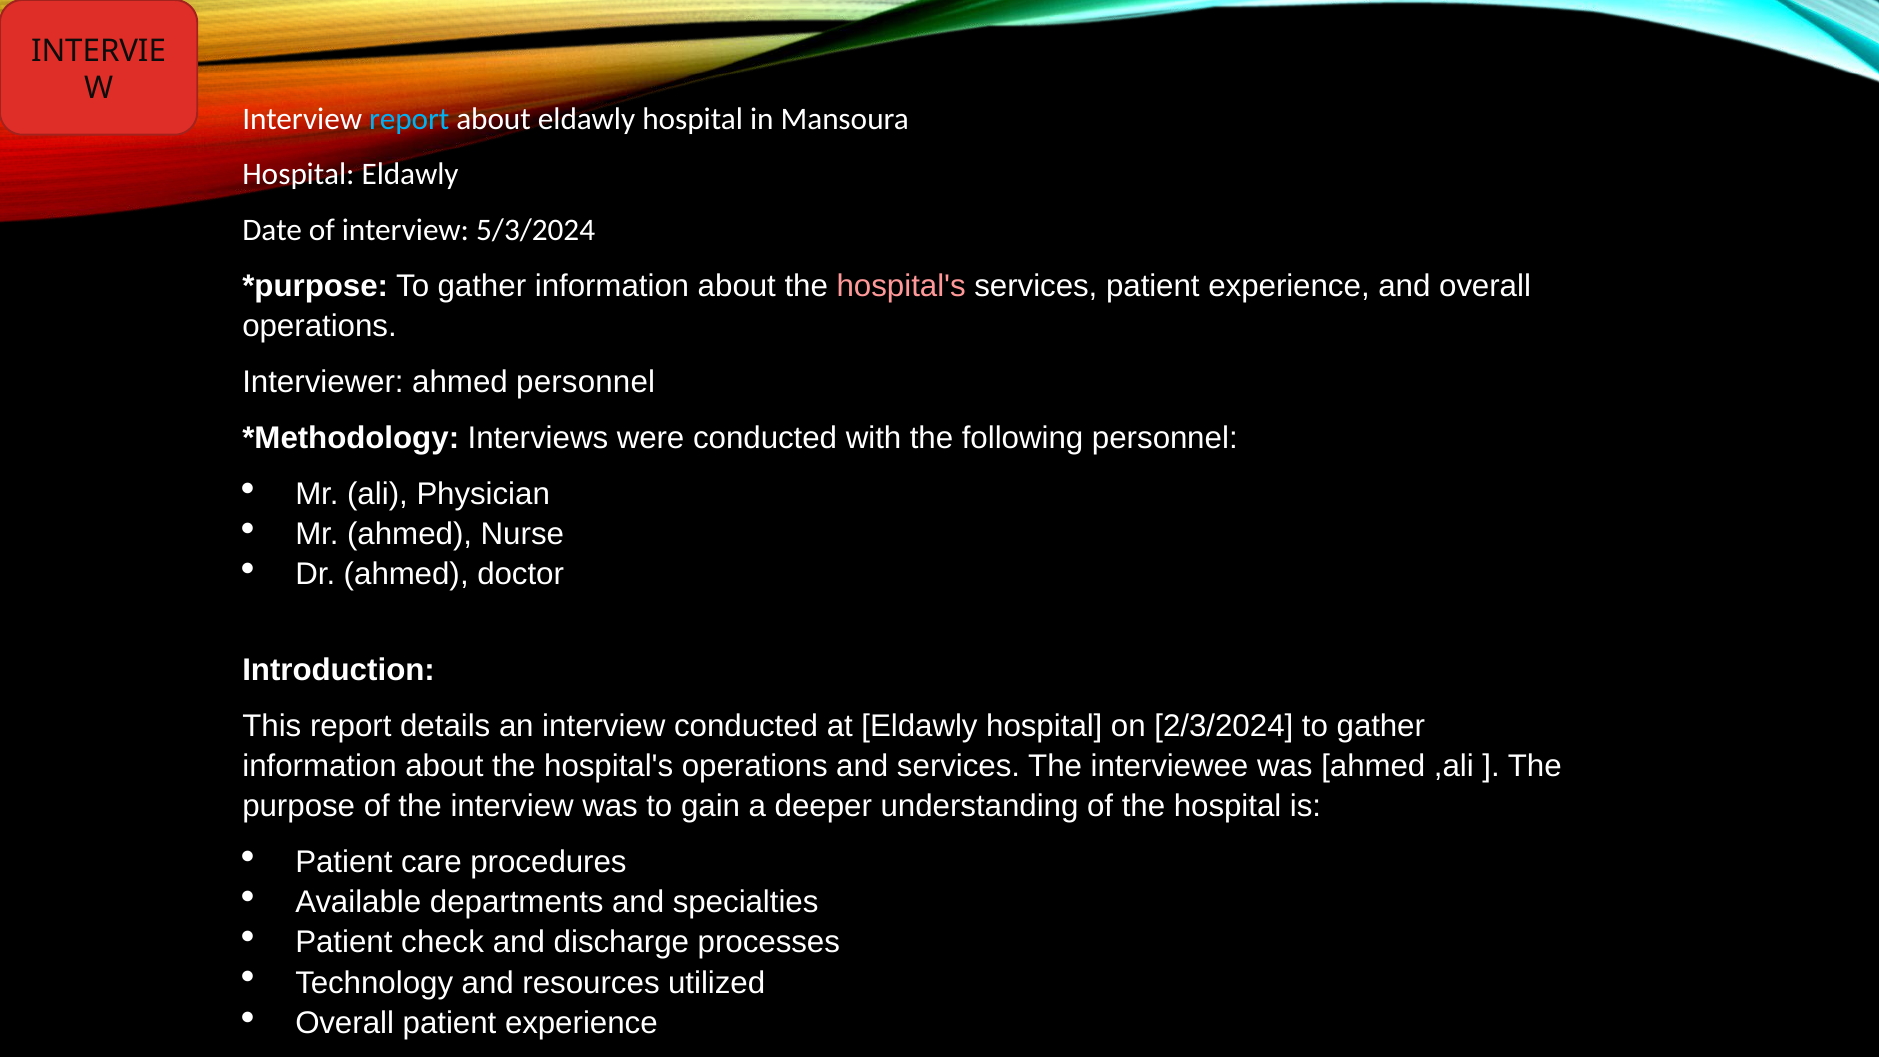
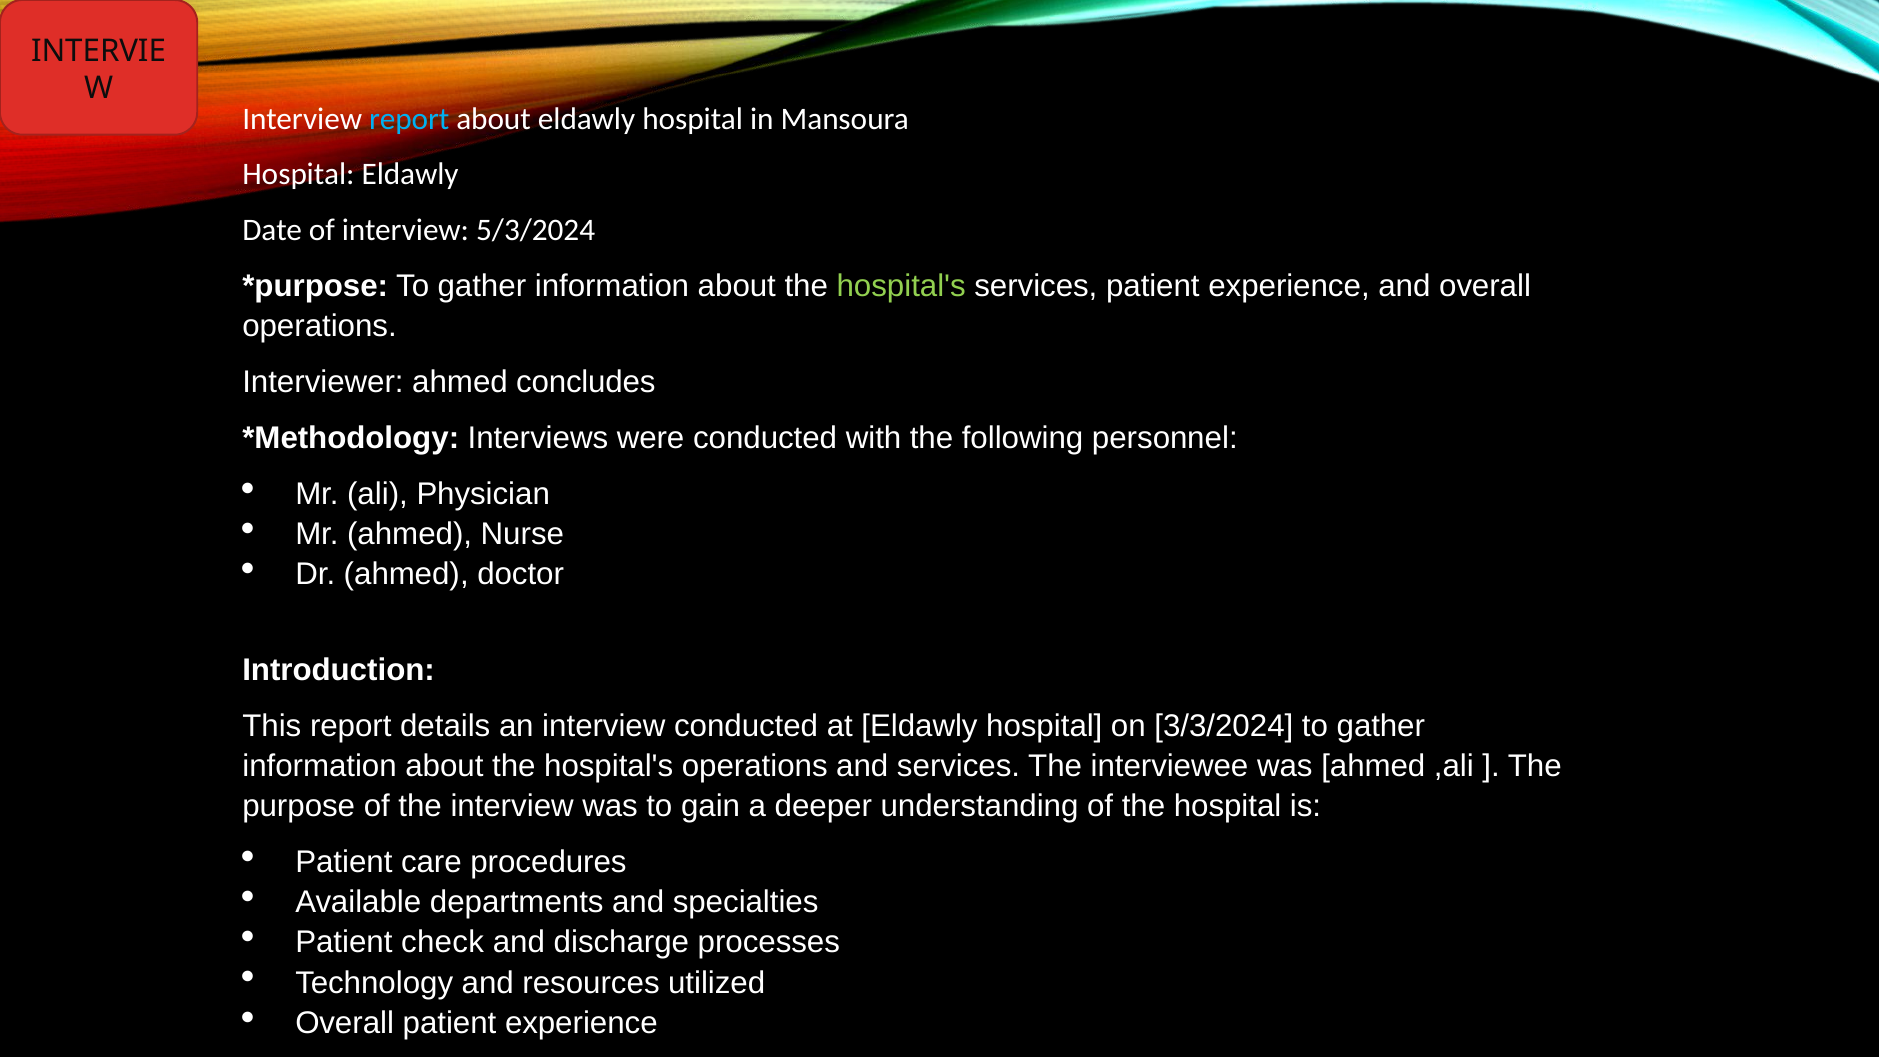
hospital's colour: pink -> light green (901, 286)
ahmed personnel: personnel -> concludes (586, 382)
2/3/2024: 2/3/2024 -> 3/3/2024 (1224, 726)
